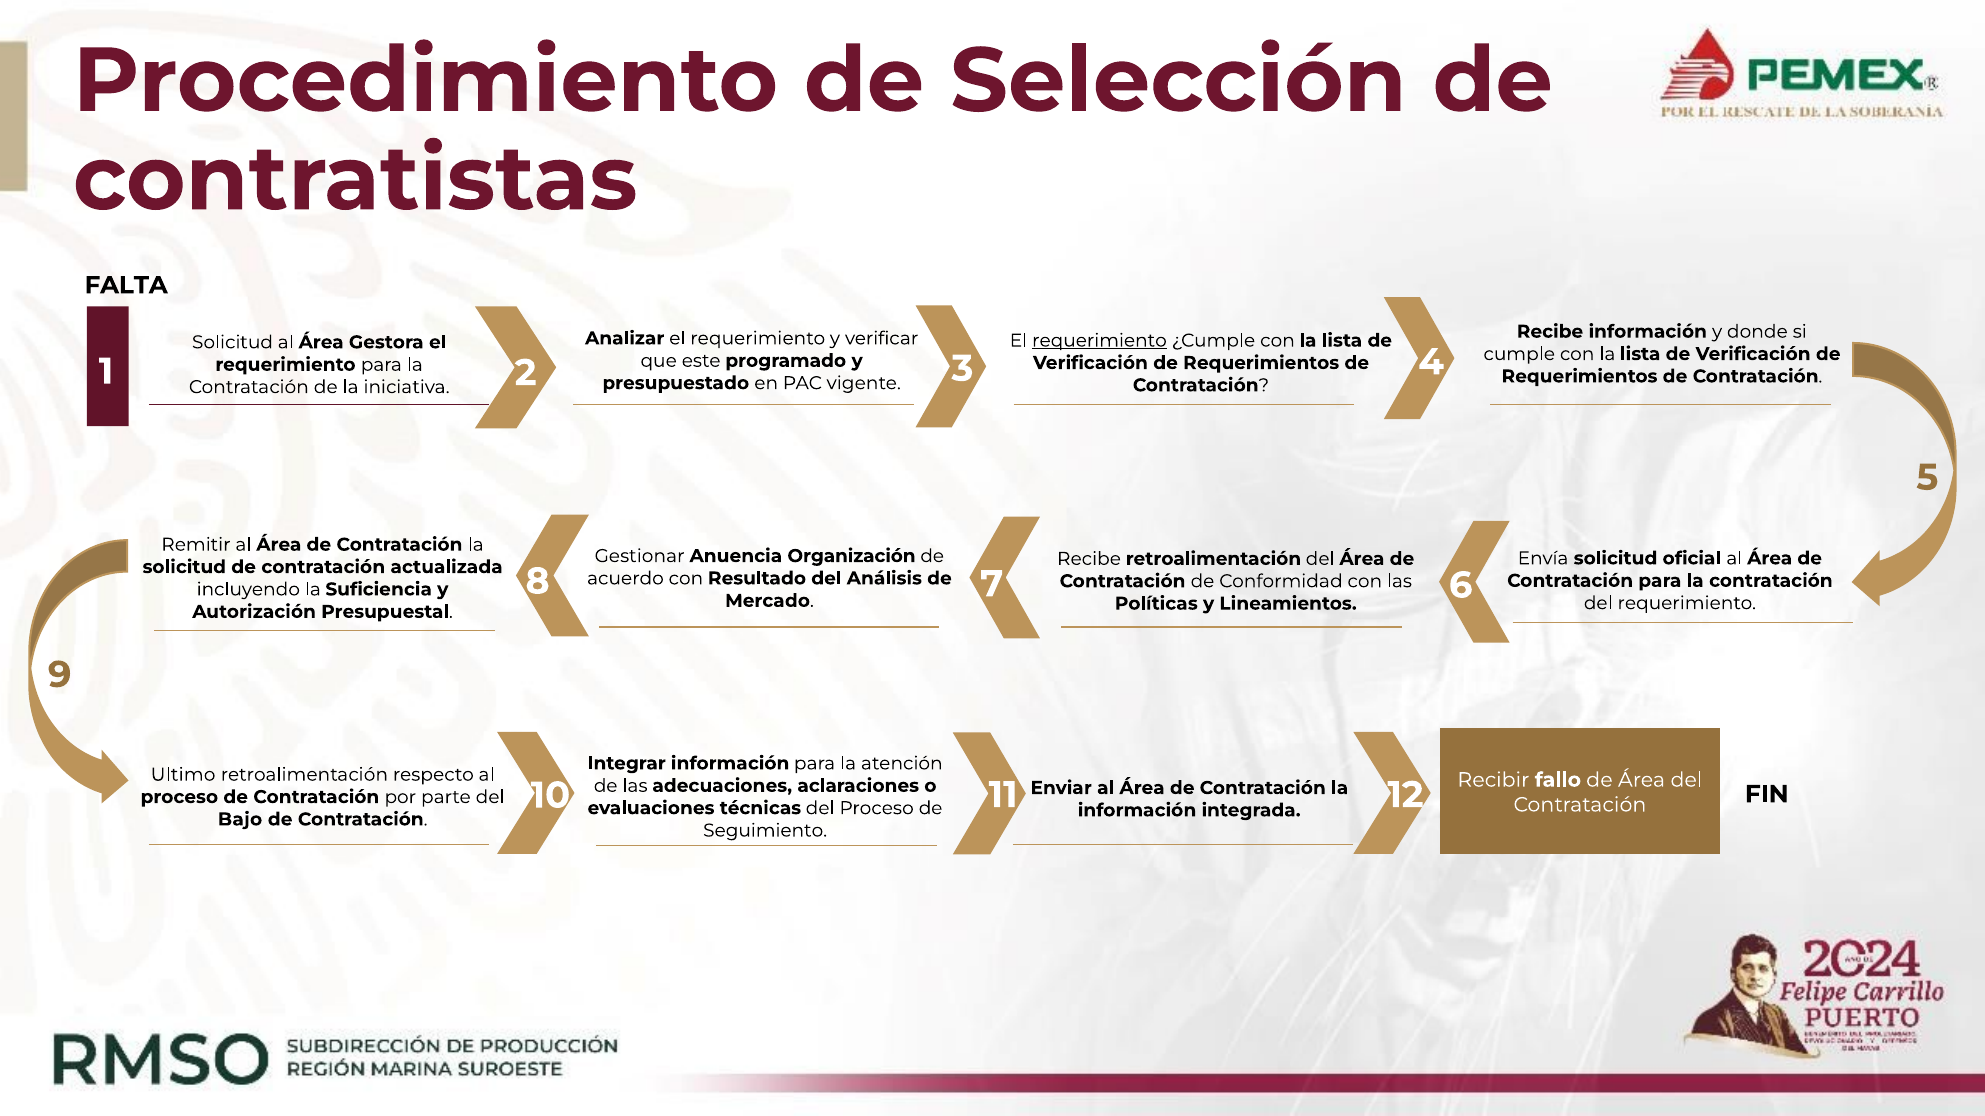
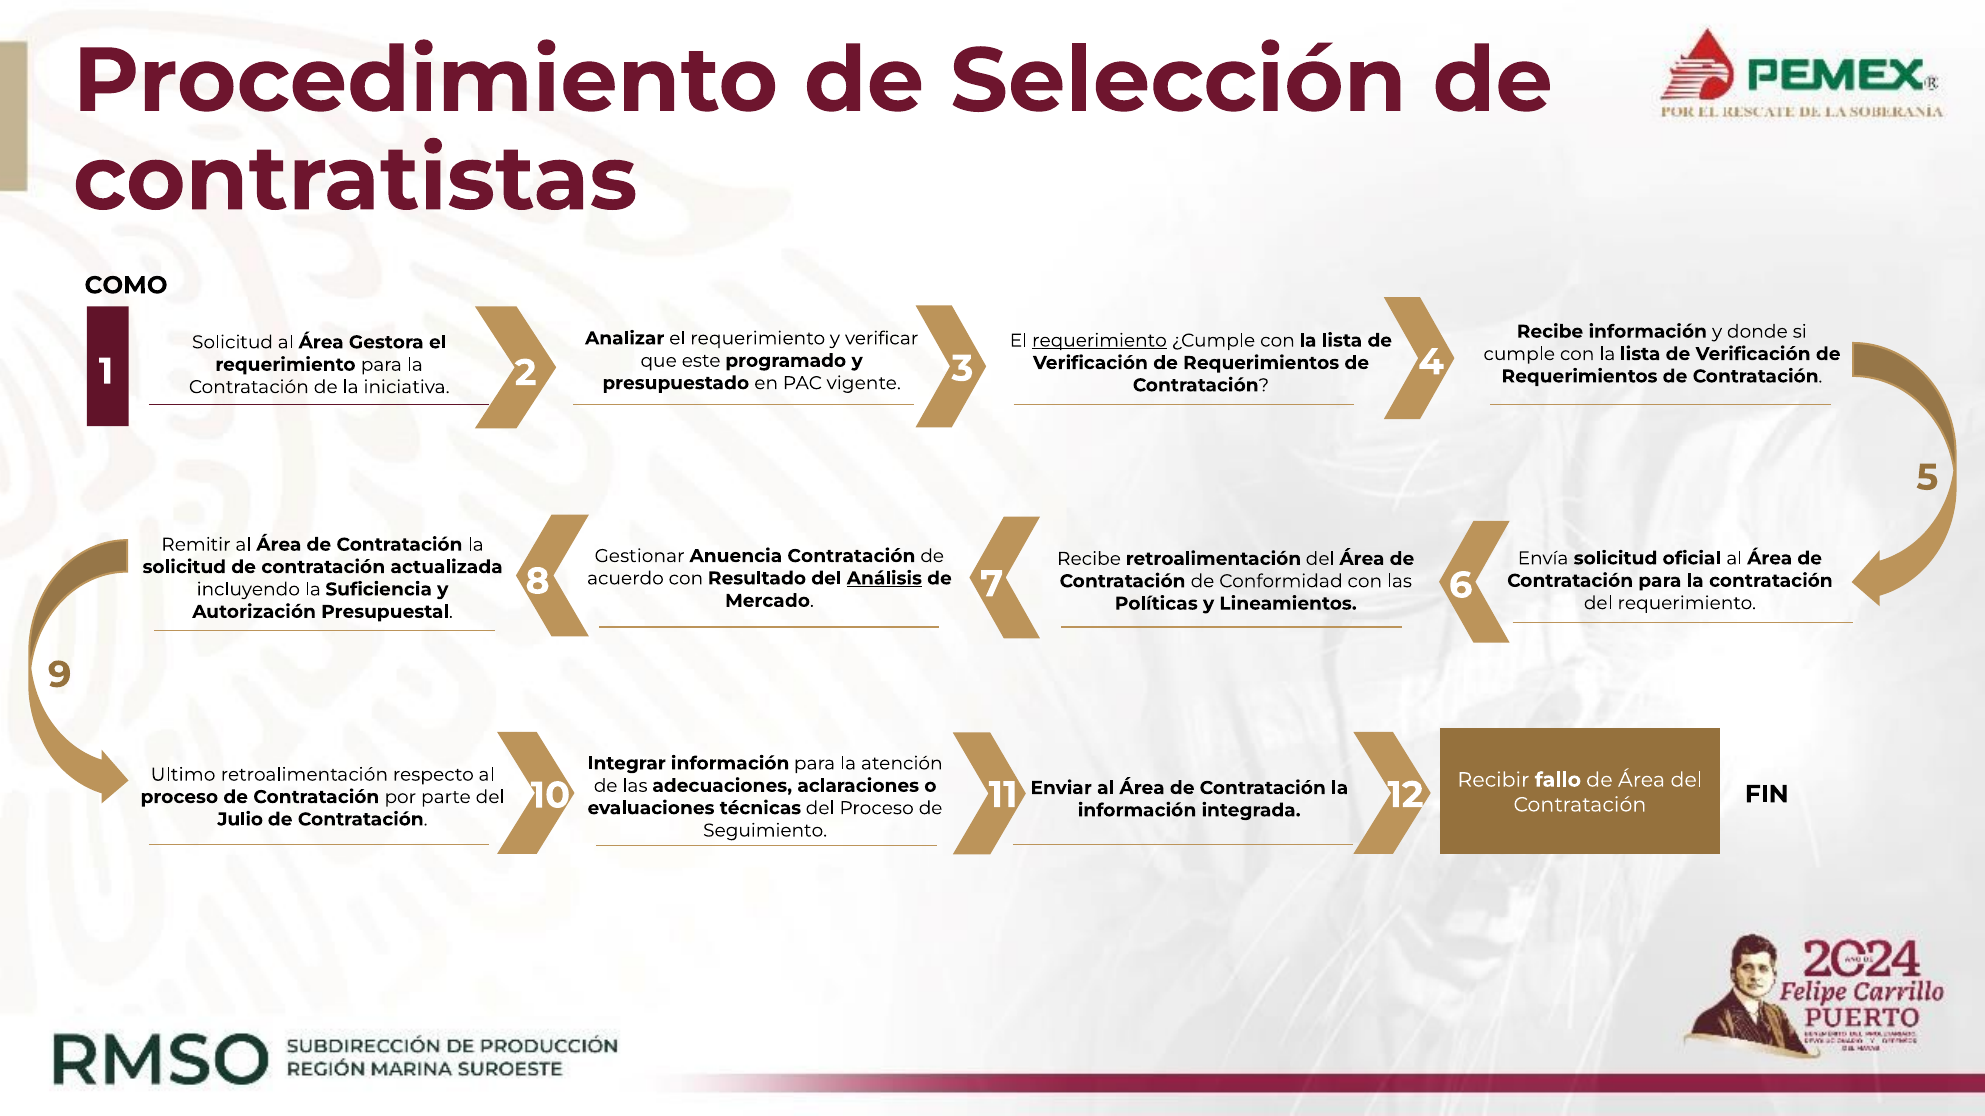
FALTA: FALTA -> COMO (126, 285)
Anuencia Organización: Organización -> Contratación (851, 556)
Análisis underline: none -> present (884, 579)
Bajo: Bajo -> Julio (240, 820)
